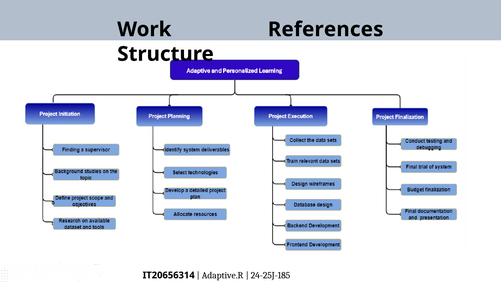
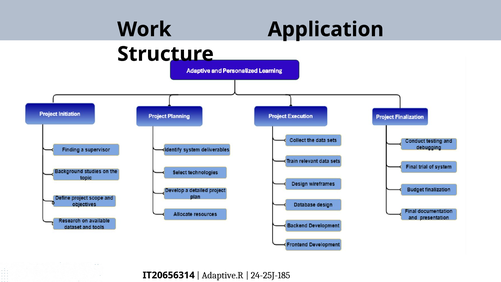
References: References -> Application (326, 29)
